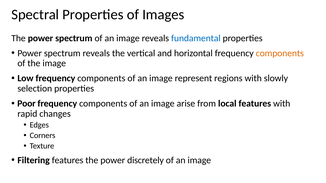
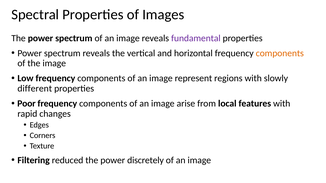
fundamental colour: blue -> purple (196, 38)
selection: selection -> different (35, 89)
Filtering features: features -> reduced (68, 160)
